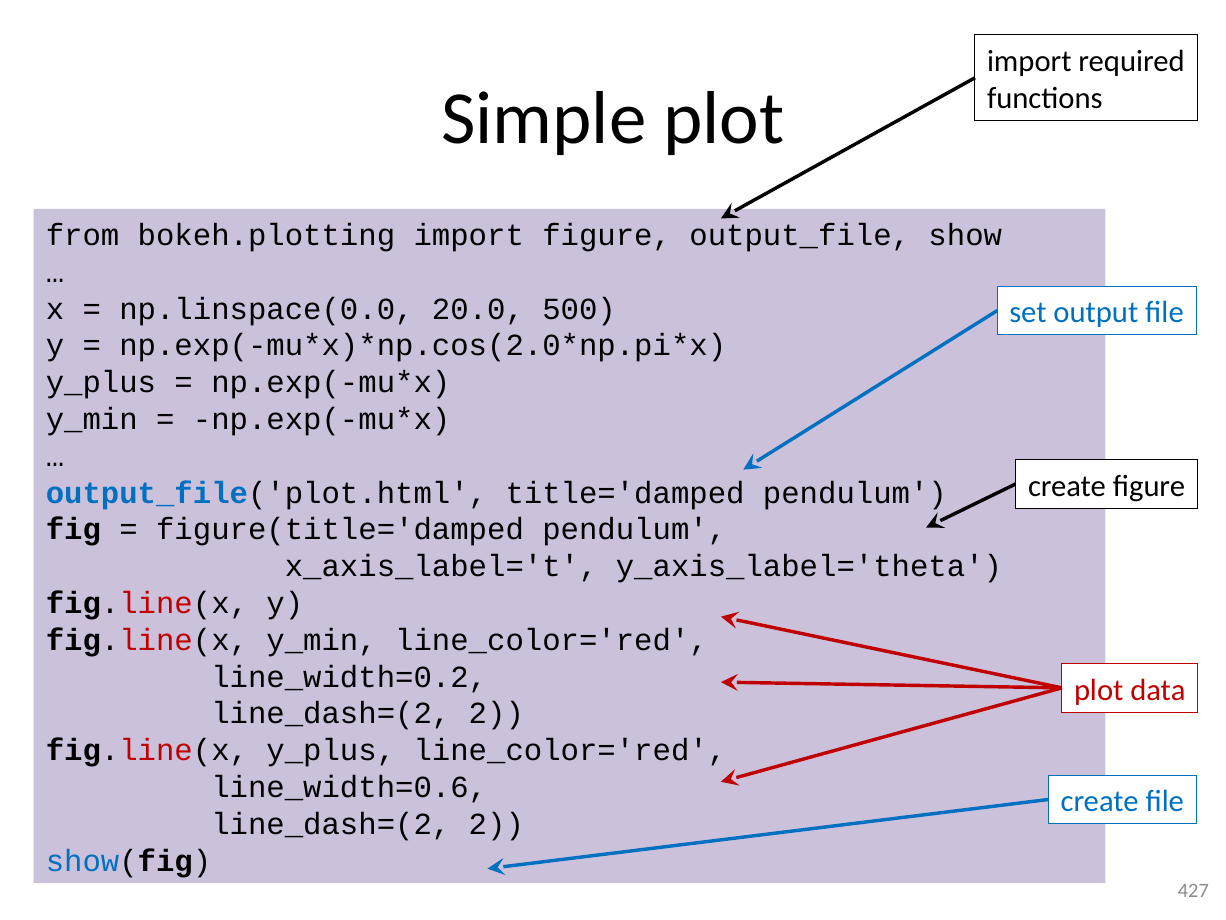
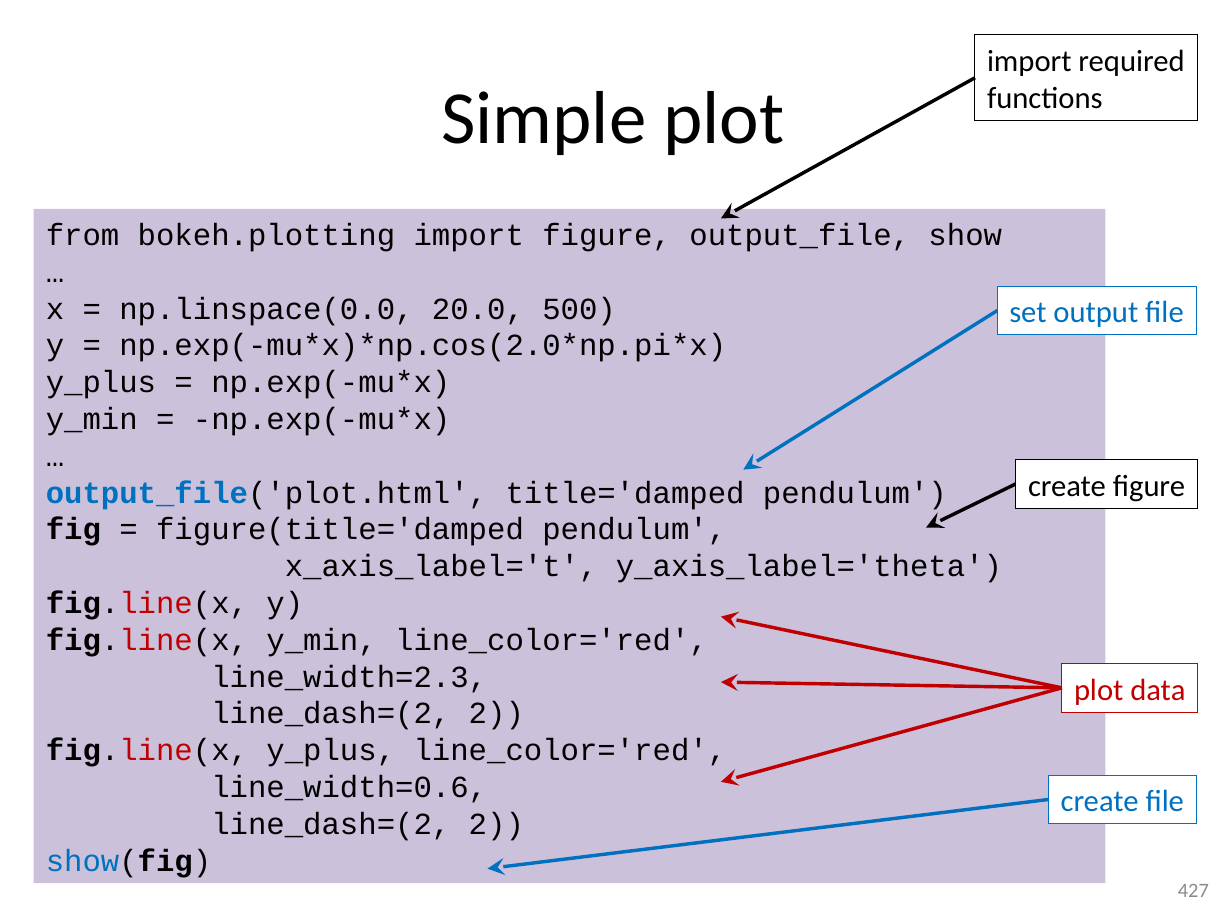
line_width=0.2: line_width=0.2 -> line_width=2.3 (349, 677)
